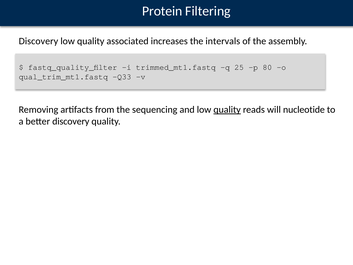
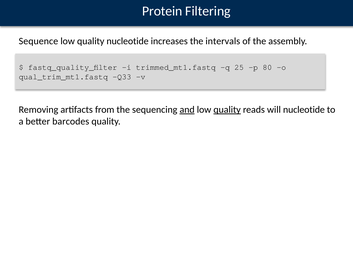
Discovery: Discovery -> Sequence (38, 41)
quality associated: associated -> nucleotide (128, 41)
and underline: none -> present (187, 110)
better discovery: discovery -> barcodes (71, 121)
